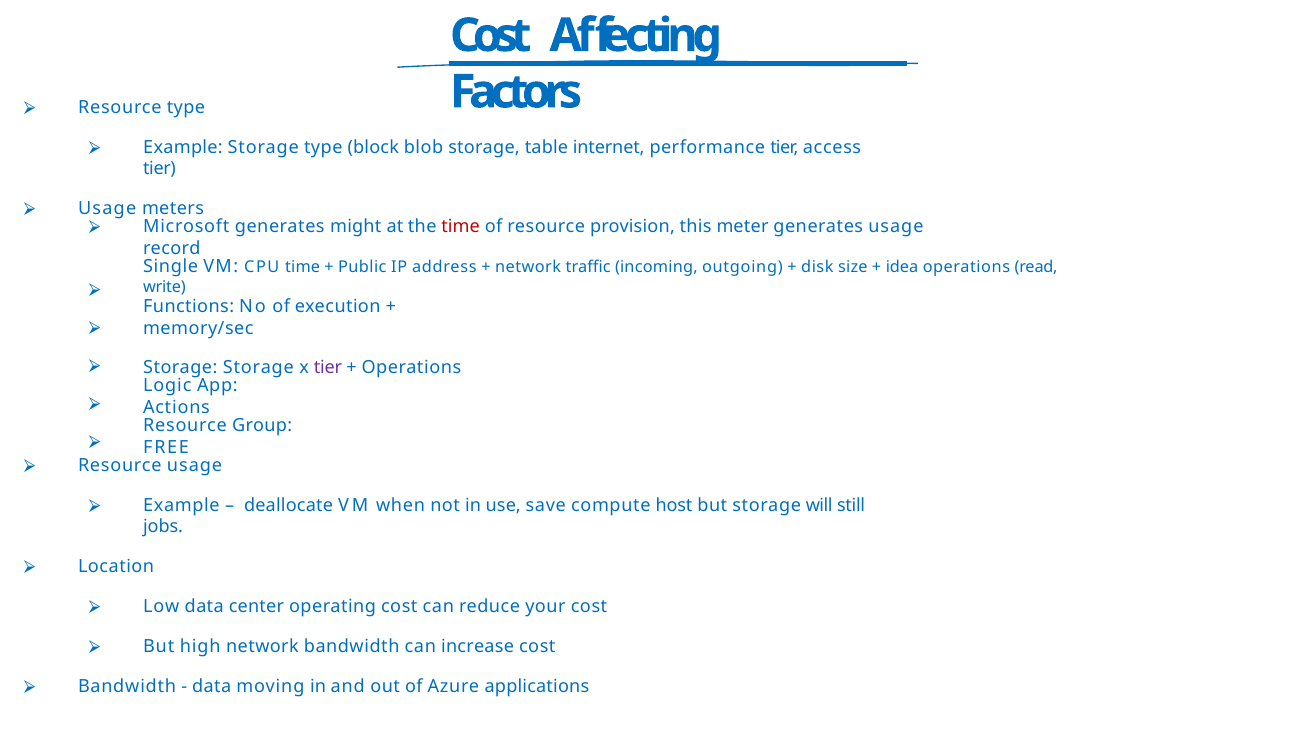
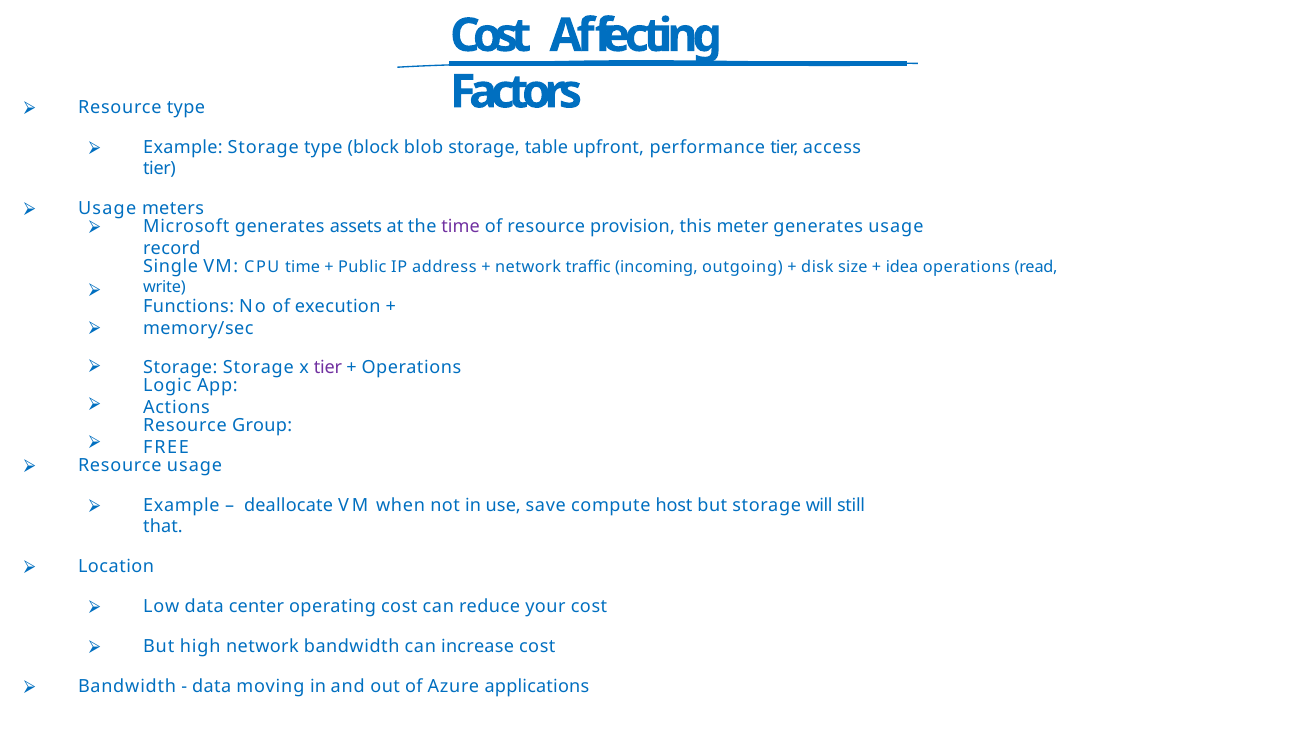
internet: internet -> upfront (609, 147)
might: might -> assets (356, 227)
time colour: red -> purple (461, 227)
jobs: jobs -> that (163, 527)
